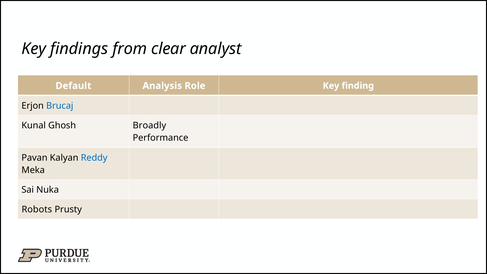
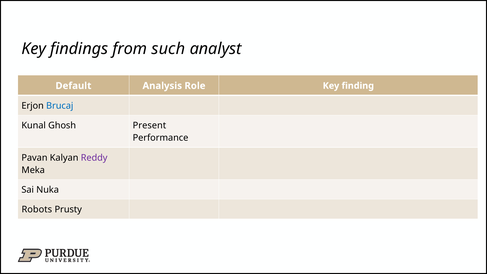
clear: clear -> such (168, 49)
Broadly: Broadly -> Present (149, 125)
Reddy colour: blue -> purple (94, 158)
